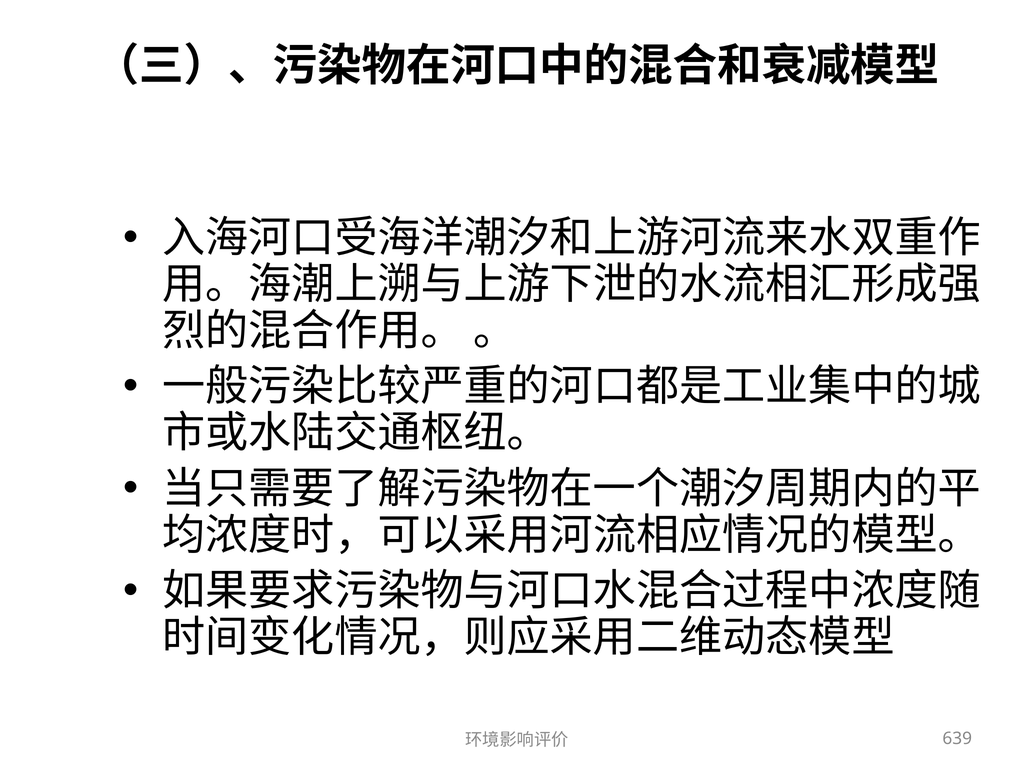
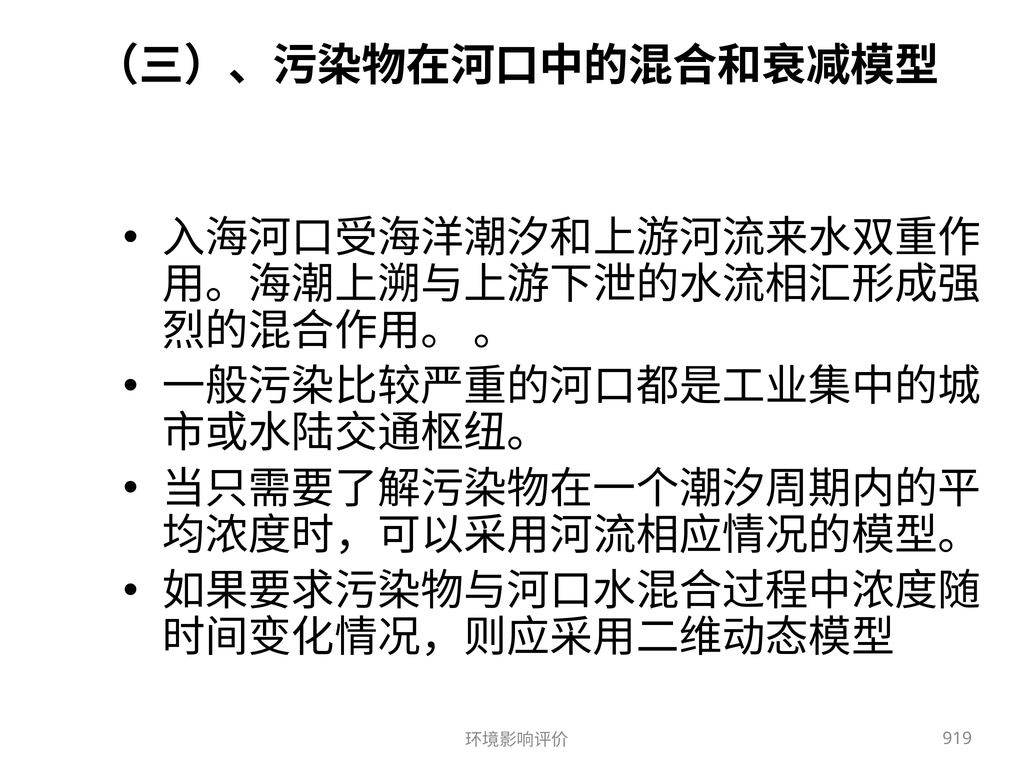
639: 639 -> 919 (957, 739)
